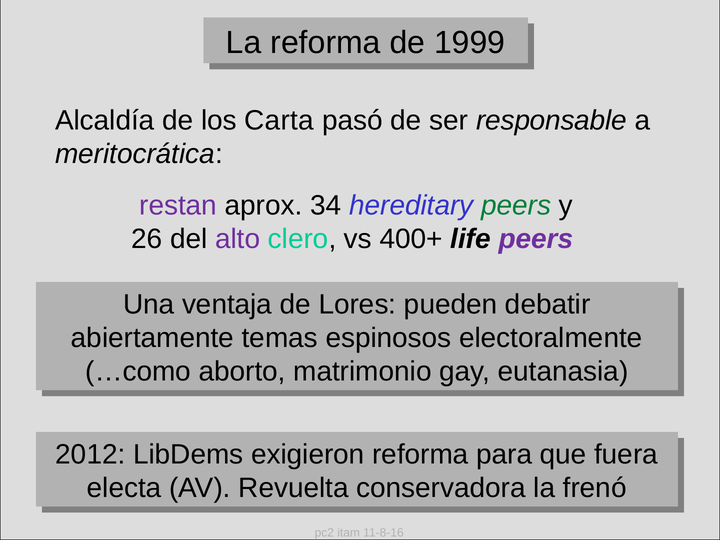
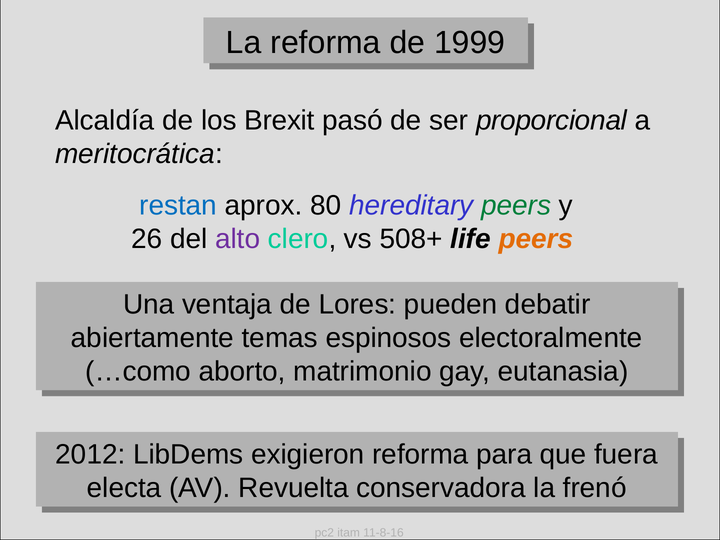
Carta: Carta -> Brexit (280, 121)
responsable: responsable -> proporcional (552, 121)
restan colour: purple -> blue (178, 205)
34: 34 -> 80 (326, 205)
400+: 400+ -> 508+ (411, 239)
peers colour: purple -> orange (536, 239)
